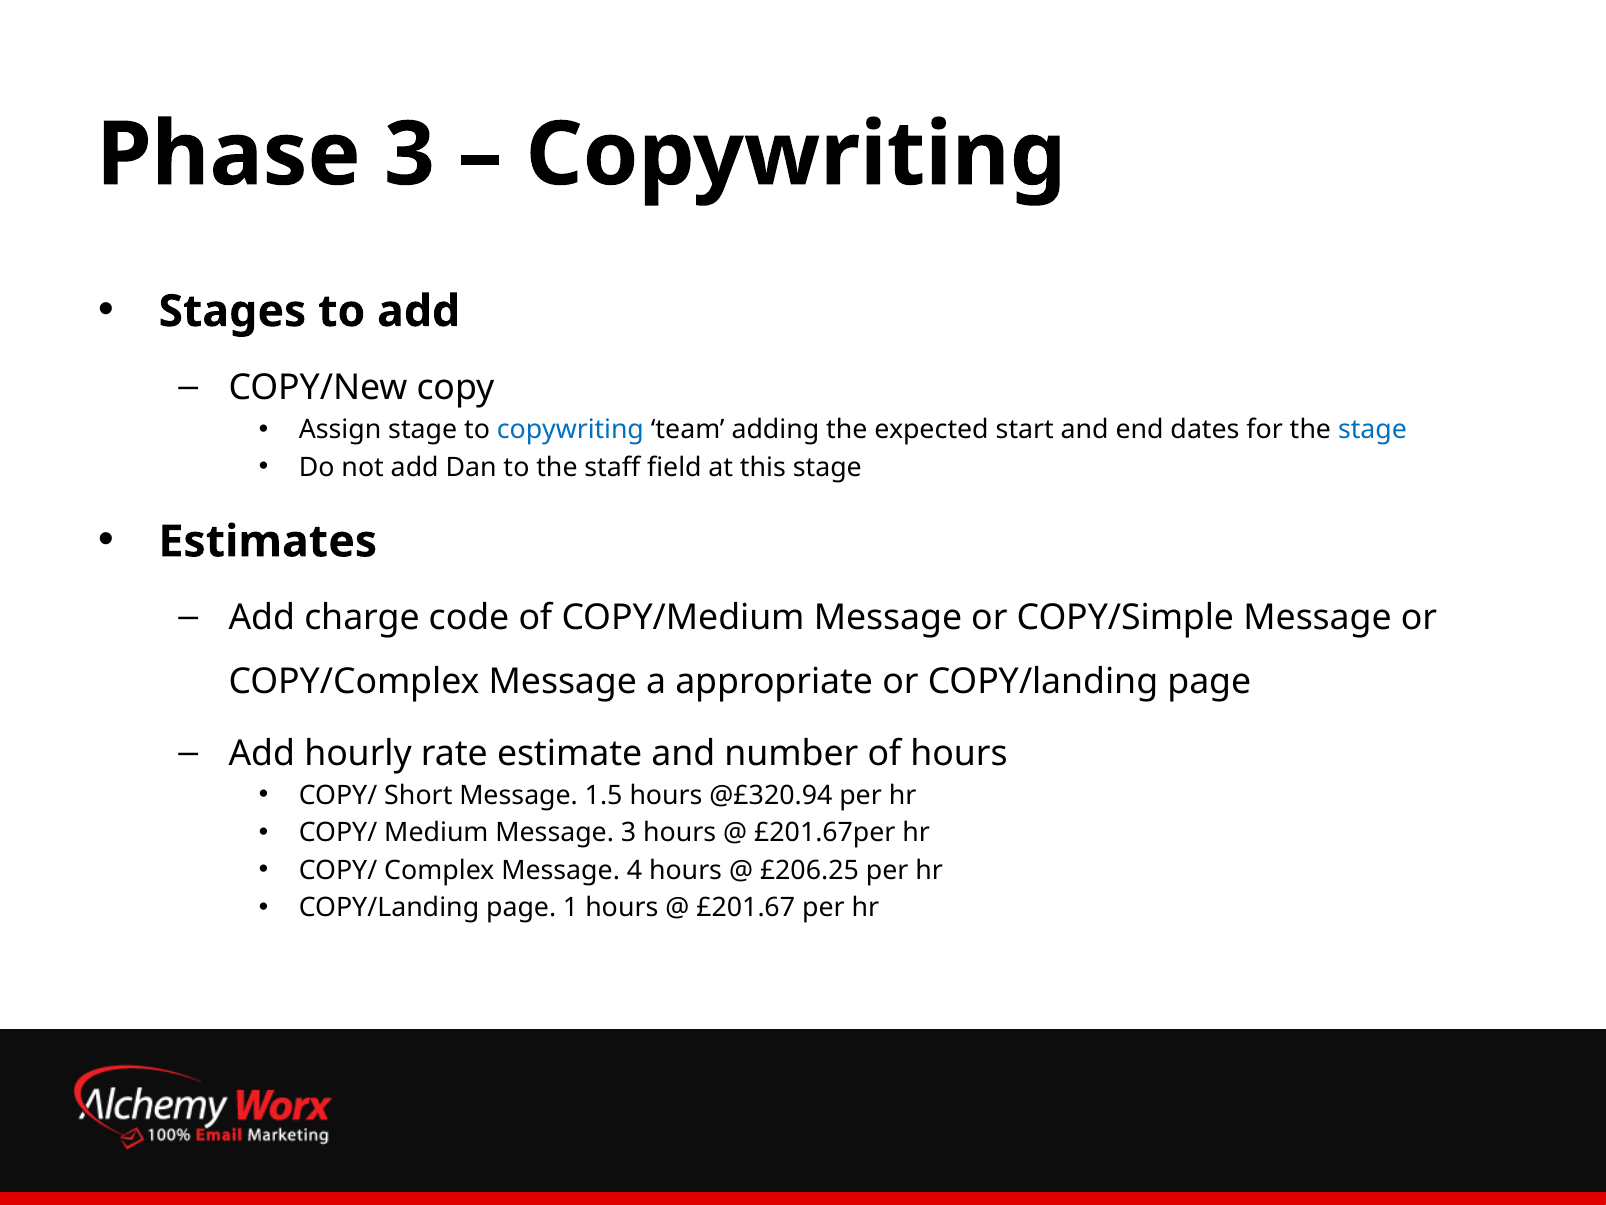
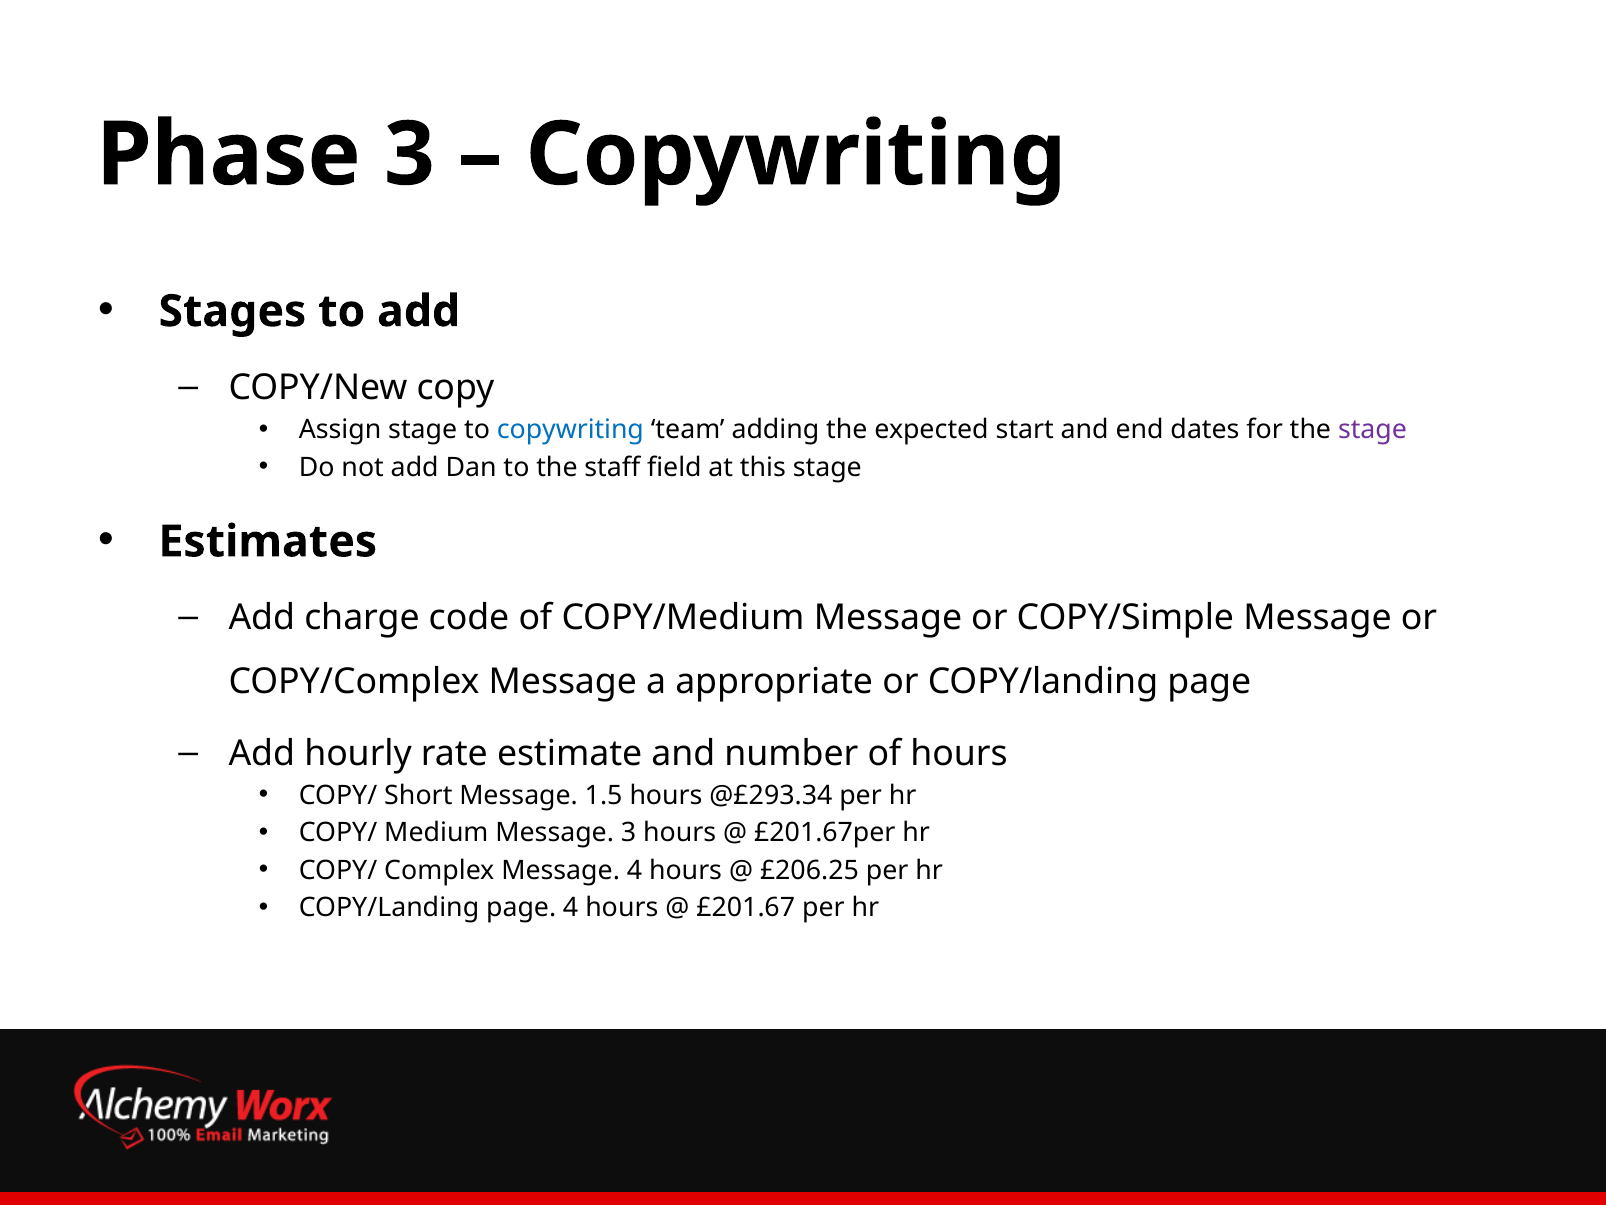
stage colour: blue -> purple (1372, 430)
@£320.94: @£320.94 -> @£293.34 (771, 795)
page 1: 1 -> 4 (571, 908)
